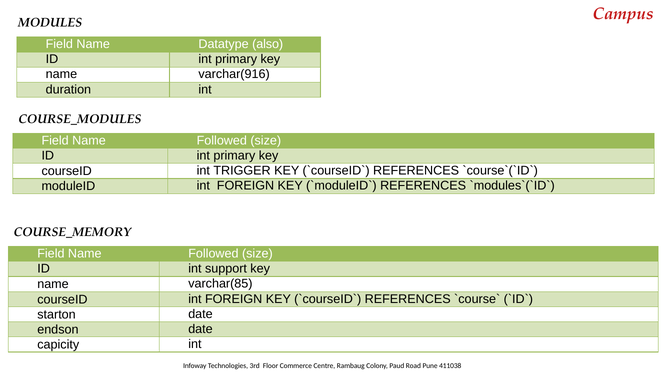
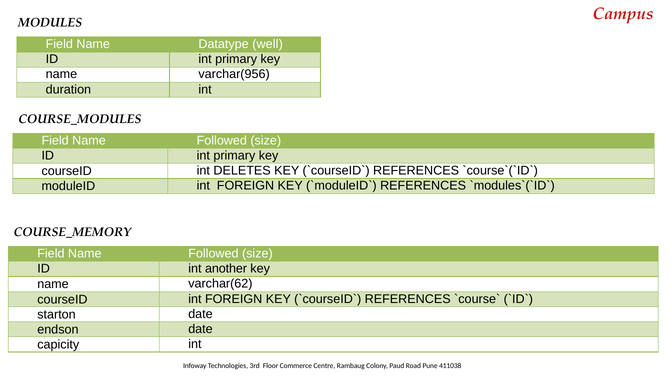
also: also -> well (268, 44)
varchar(916: varchar(916 -> varchar(956 (234, 74)
TRIGGER: TRIGGER -> DELETES (242, 171)
support: support -> another (226, 269)
varchar(85: varchar(85 -> varchar(62 (220, 284)
